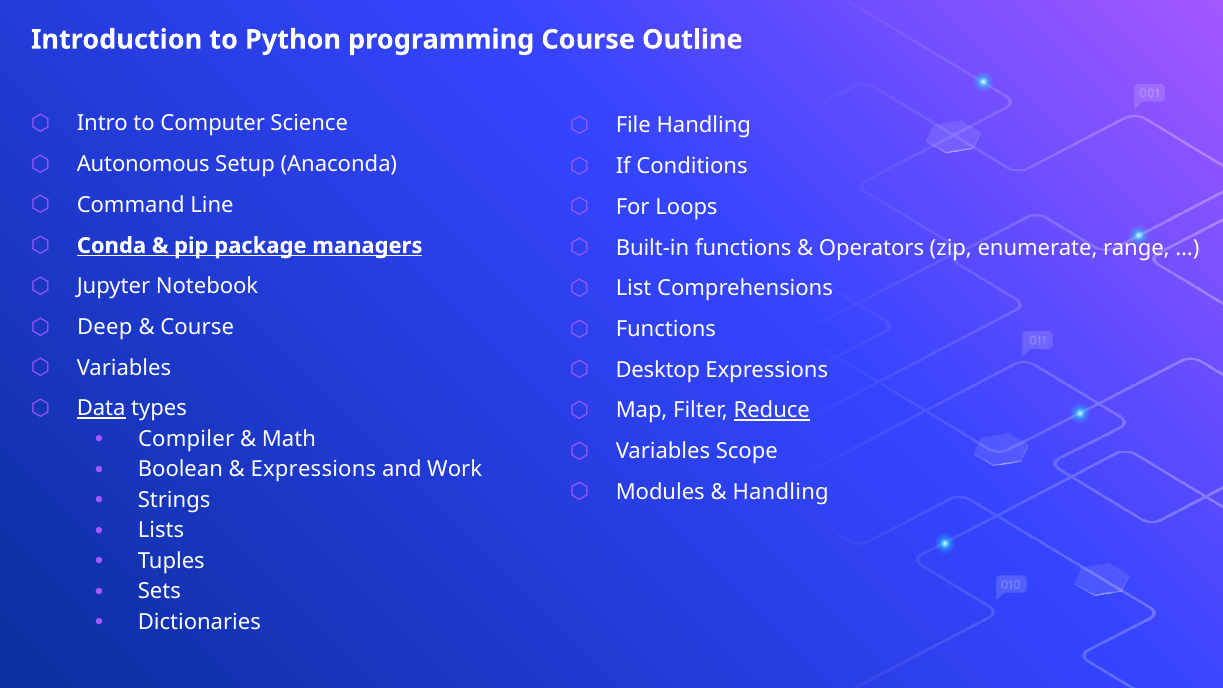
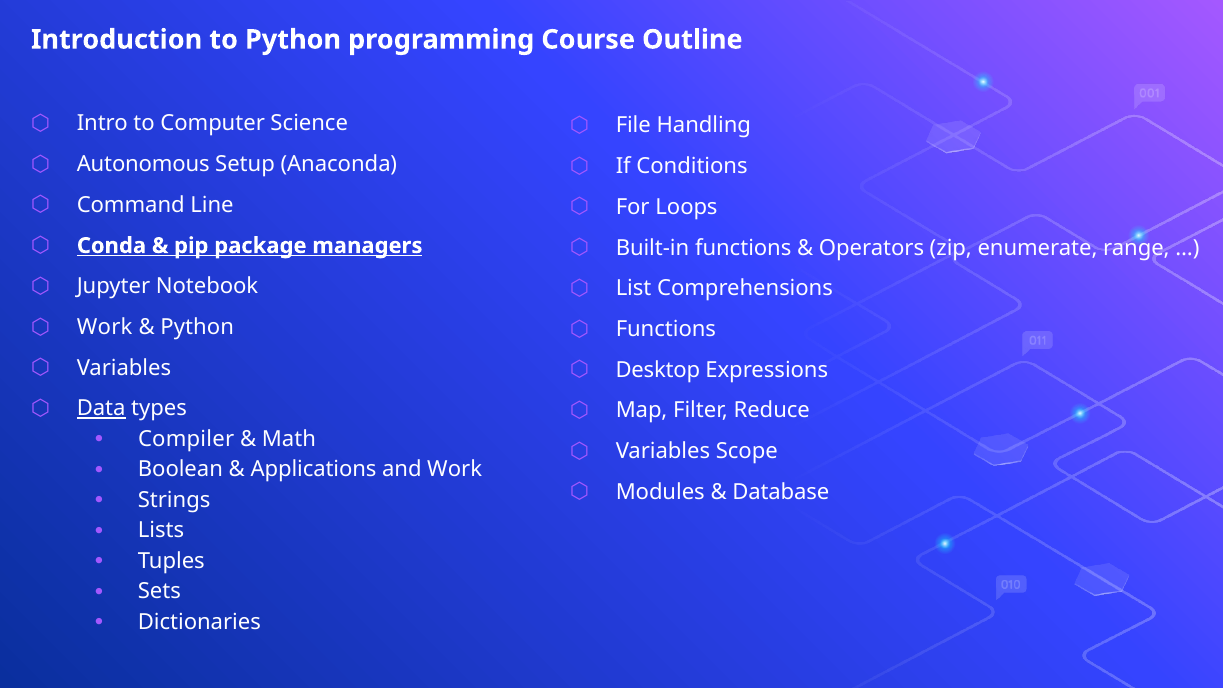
Deep: Deep -> Work (105, 327)
Course: Course -> Python (197, 327)
Reduce underline: present -> none (772, 410)
Expressions: Expressions -> Applications (314, 469)
Handling: Handling -> Database (781, 492)
